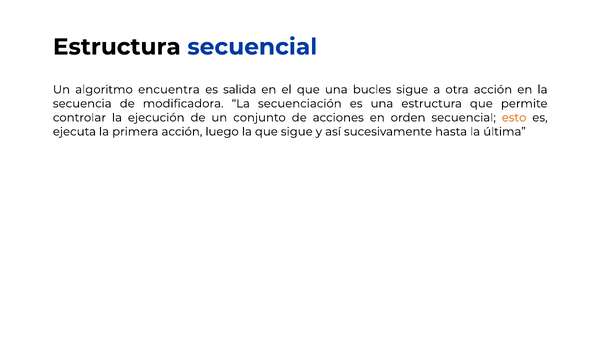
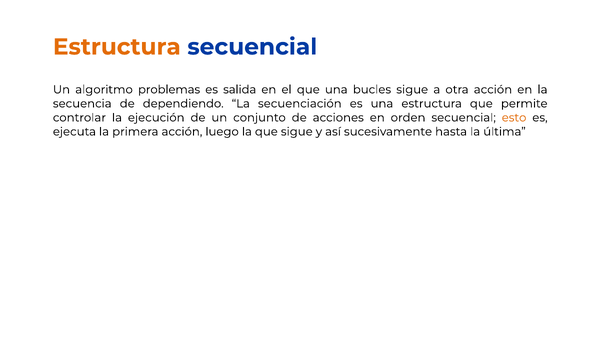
Estructura colour: black -> orange (117, 47)
encuentra: encuentra -> problemas (169, 90)
modificadora: modificadora -> dependiendo (183, 104)
